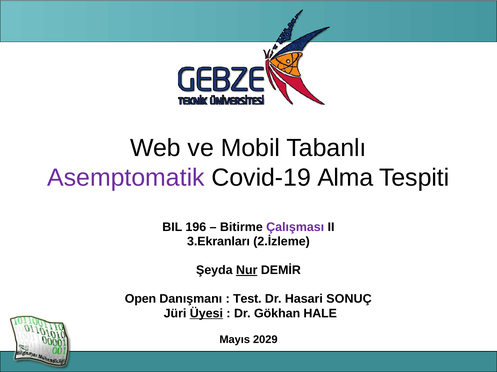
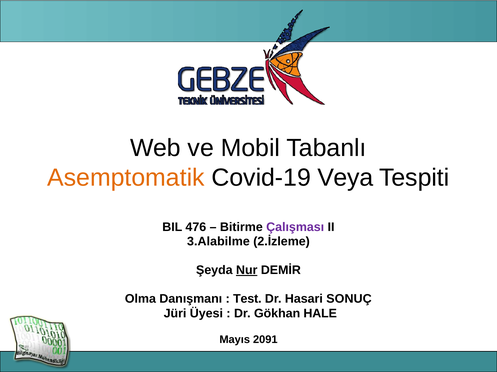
Asemptomatik colour: purple -> orange (126, 178)
Alma: Alma -> Veya (345, 178)
196: 196 -> 476 (196, 227)
3.Ekranları: 3.Ekranları -> 3.Alabilme (218, 242)
Open: Open -> Olma (140, 300)
Üyesi underline: present -> none (206, 314)
2029: 2029 -> 2091 (265, 340)
